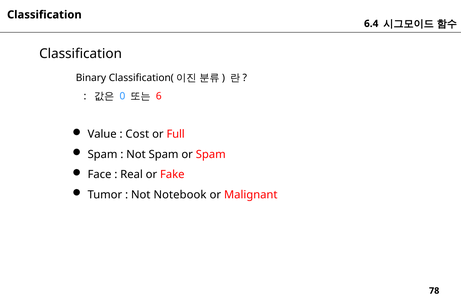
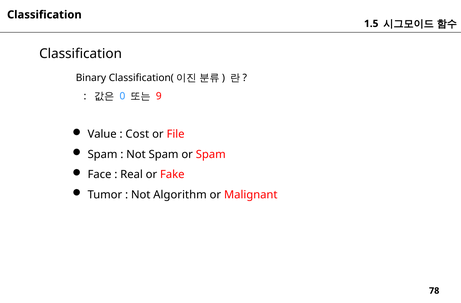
6.4: 6.4 -> 1.5 (371, 24)
6: 6 -> 9 (159, 96)
Full: Full -> File (176, 134)
Notebook: Notebook -> Algorithm (180, 195)
